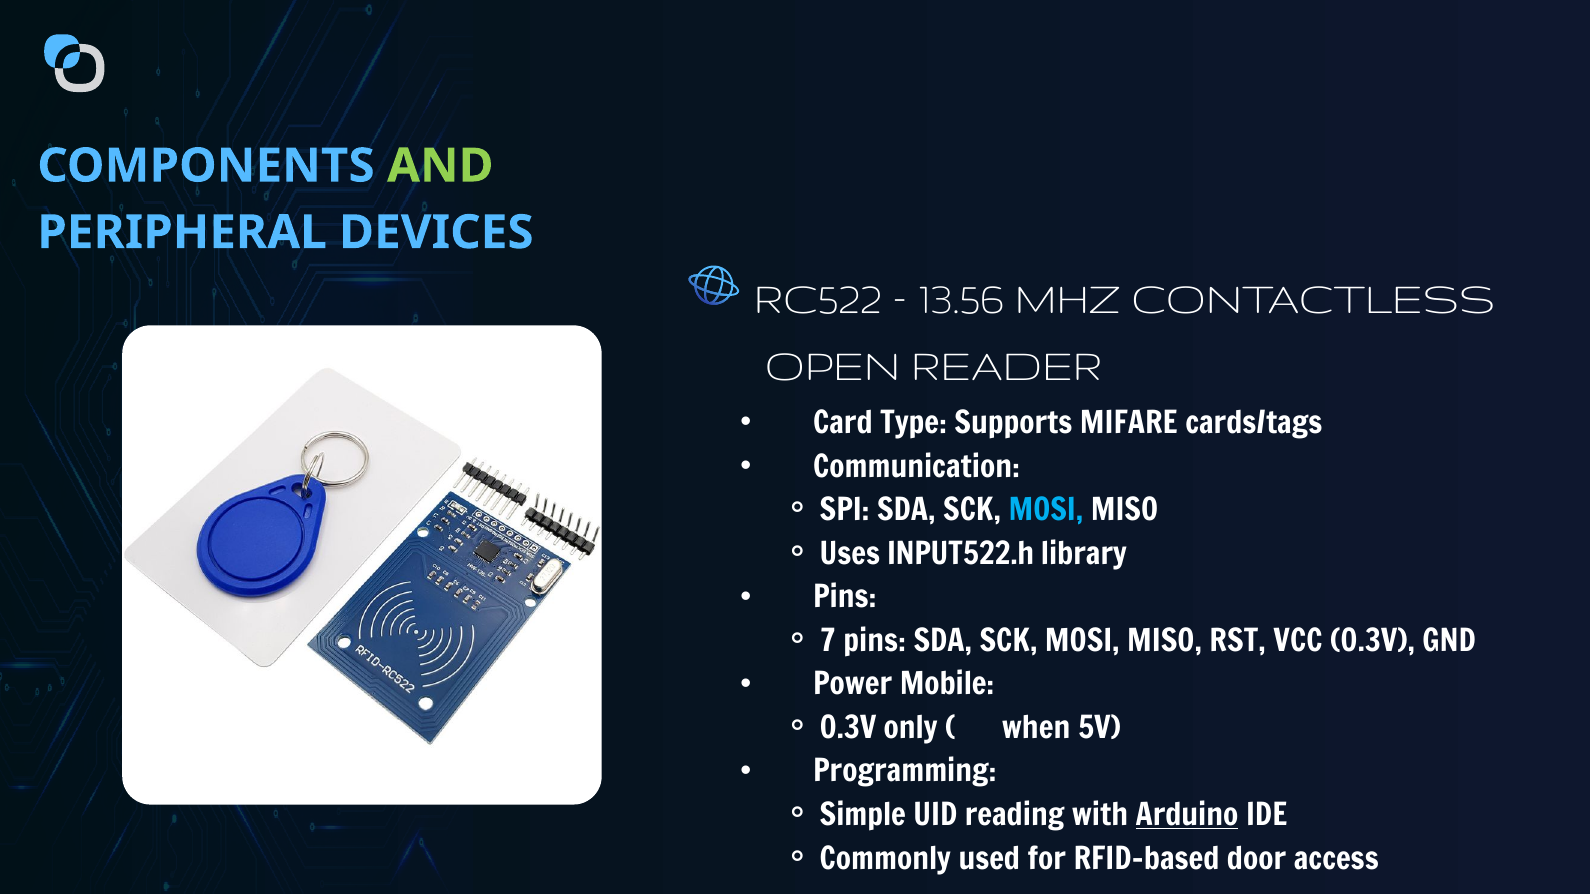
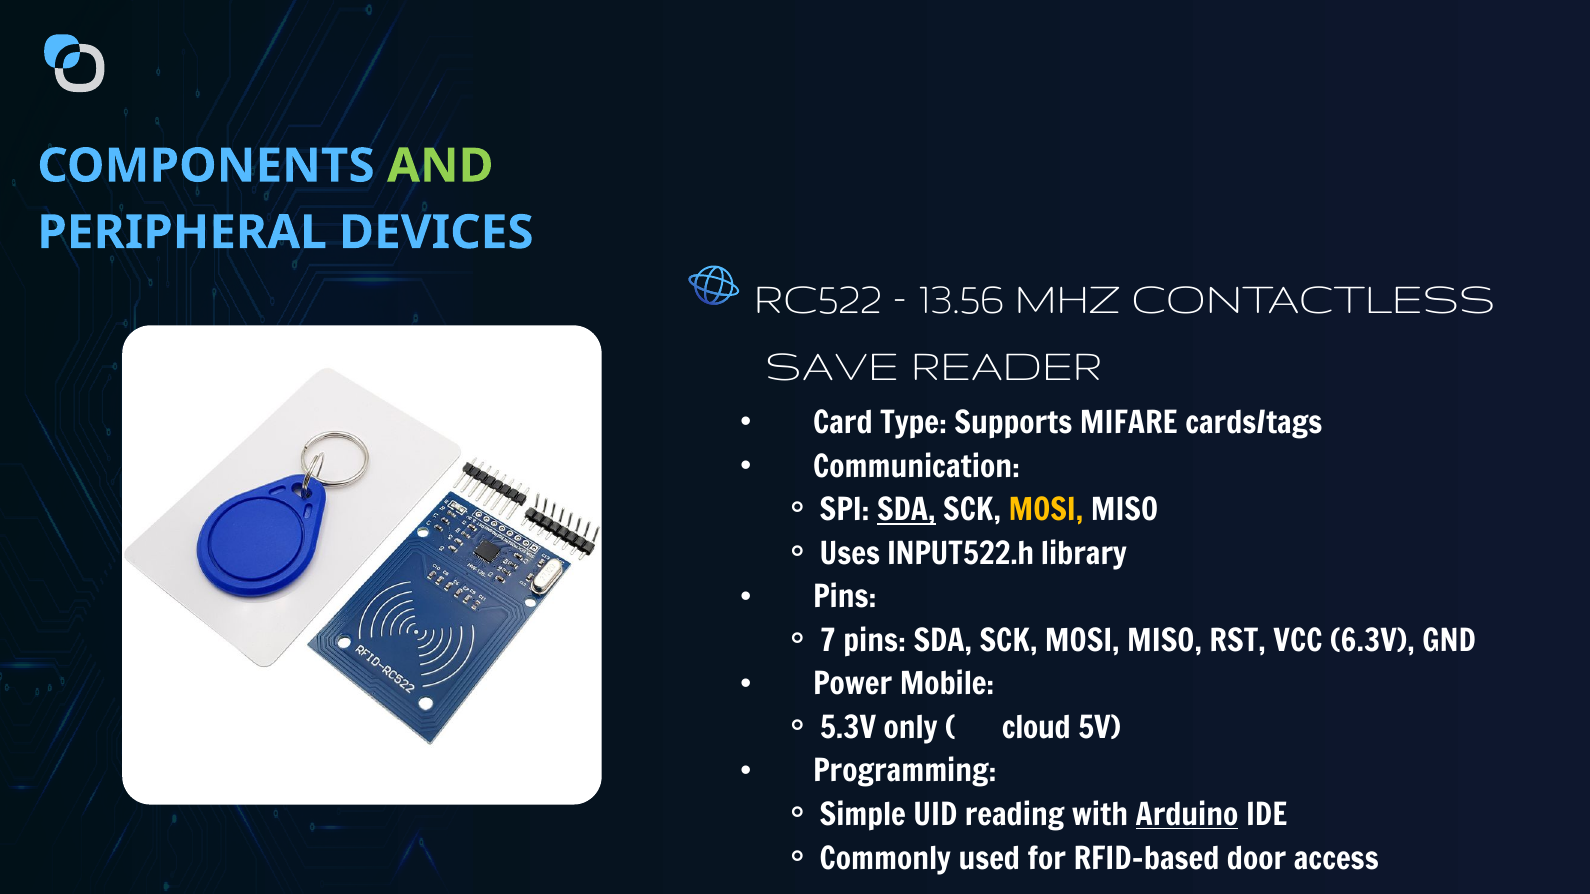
OPEN: OPEN -> SAVE (832, 365)
SDA underline: none -> present (906, 511)
MOSI colour: light blue -> yellow (1046, 511)
VCC 0.3V: 0.3V -> 6.3V (1372, 641)
0.3V: 0.3V -> 5.3V (848, 728)
when: when -> cloud (1036, 728)
